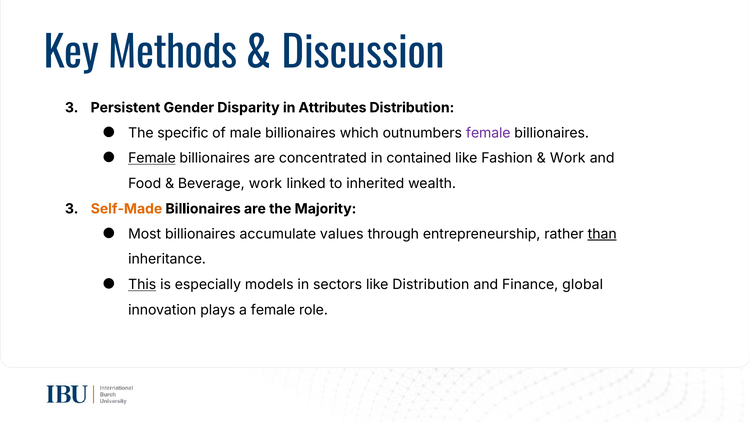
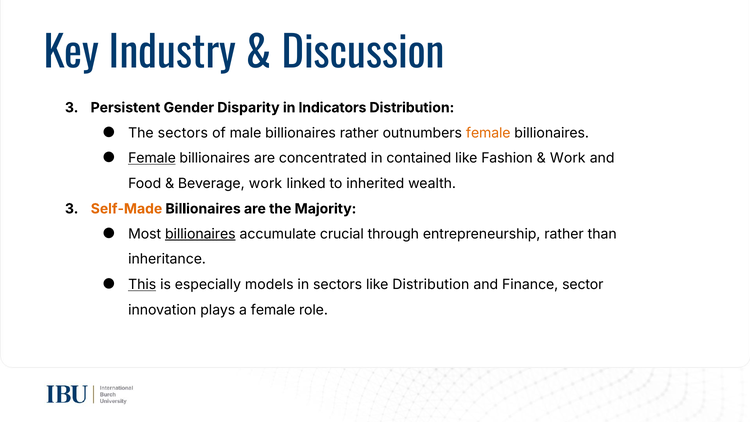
Methods: Methods -> Industry (172, 54)
Attributes: Attributes -> Indicators (332, 108)
The specific: specific -> sectors (183, 133)
billionaires which: which -> rather (359, 133)
female colour: purple -> orange (488, 133)
billionaires underline: none -> present (200, 234)
values: values -> crucial (342, 234)
than underline: present -> none (602, 234)
global: global -> sector (583, 285)
